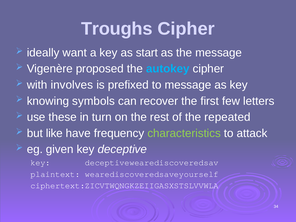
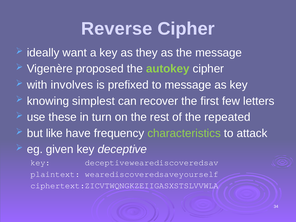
Troughs: Troughs -> Reverse (117, 29)
start: start -> they (147, 53)
autokey colour: light blue -> light green (168, 69)
symbols: symbols -> simplest (94, 101)
